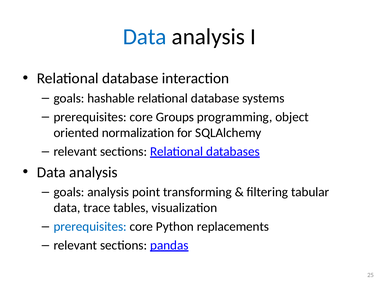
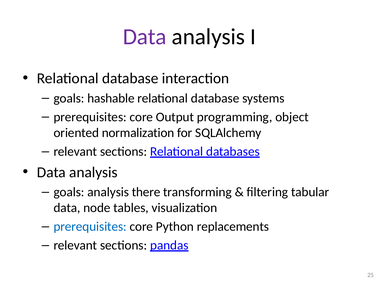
Data colour: blue -> purple (145, 37)
Groups: Groups -> Output (175, 117)
point: point -> there (146, 192)
trace: trace -> node (97, 208)
